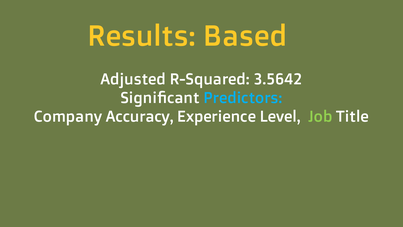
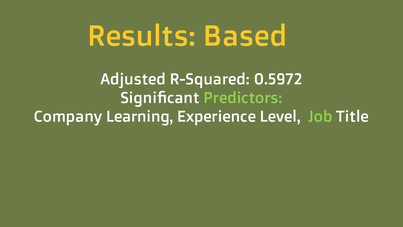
3.5642: 3.5642 -> 0.5972 (278, 79)
Predictors colour: light blue -> light green (243, 98)
Accuracy: Accuracy -> Learning (140, 117)
